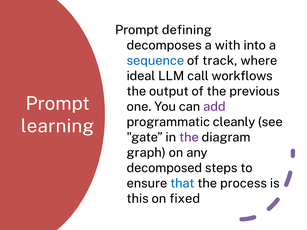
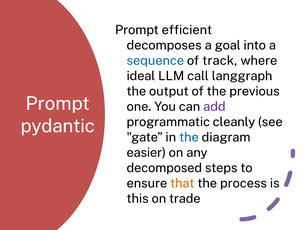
defining: defining -> efficient (187, 30)
with: with -> goal (228, 45)
workflows: workflows -> langgraph (242, 76)
learning: learning -> pydantic (58, 126)
the colour: purple -> blue (189, 137)
graph: graph -> easier (146, 153)
that colour: blue -> orange (182, 183)
fixed: fixed -> trade (185, 199)
